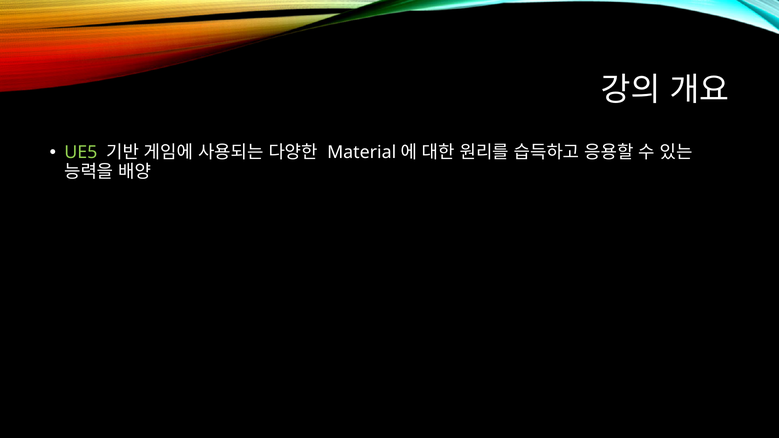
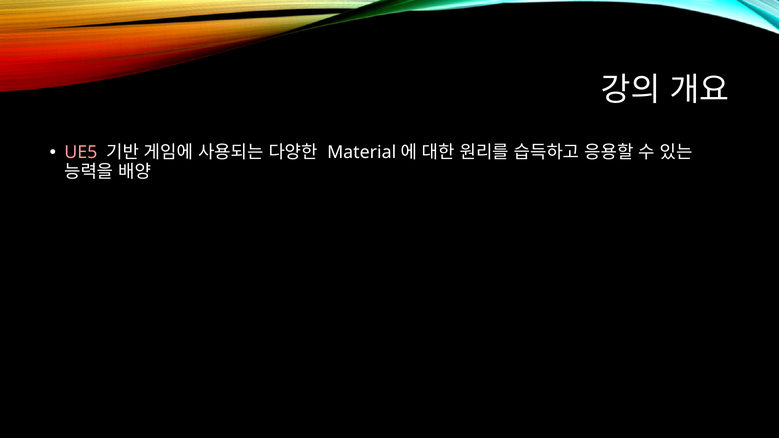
UE5 colour: light green -> pink (81, 153)
